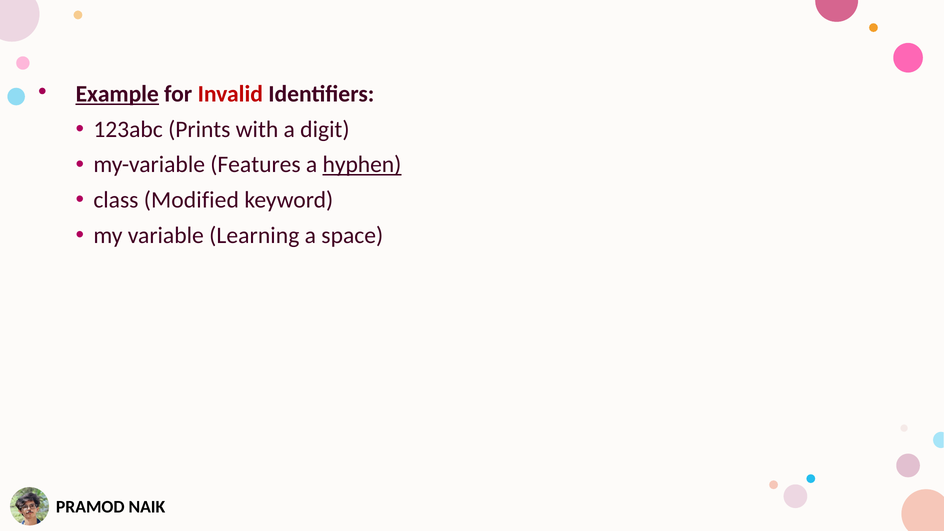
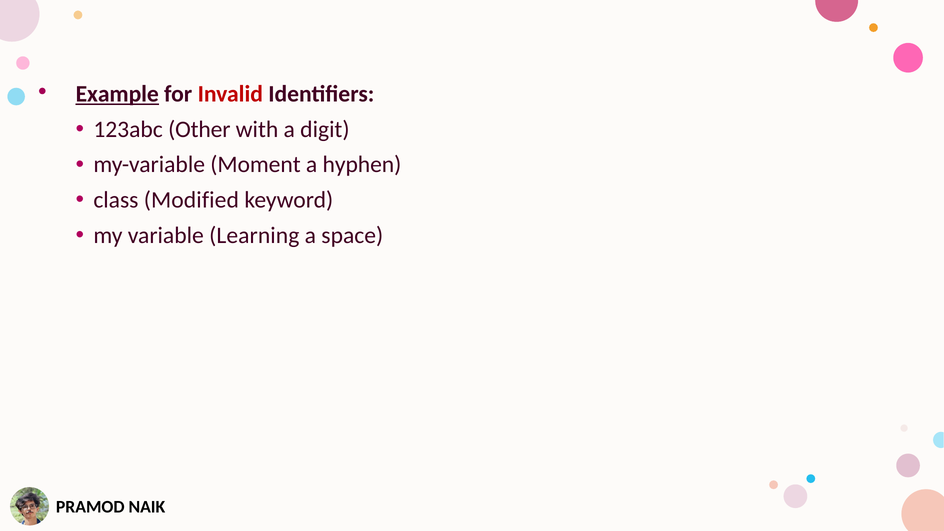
Prints: Prints -> Other (199, 129)
Features: Features -> Moment (255, 165)
hyphen underline: present -> none (362, 165)
